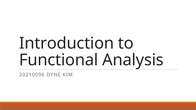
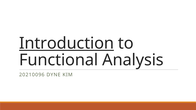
Introduction underline: none -> present (67, 43)
